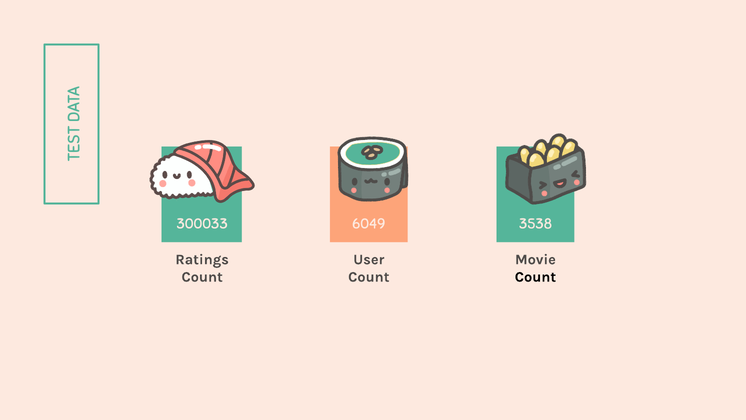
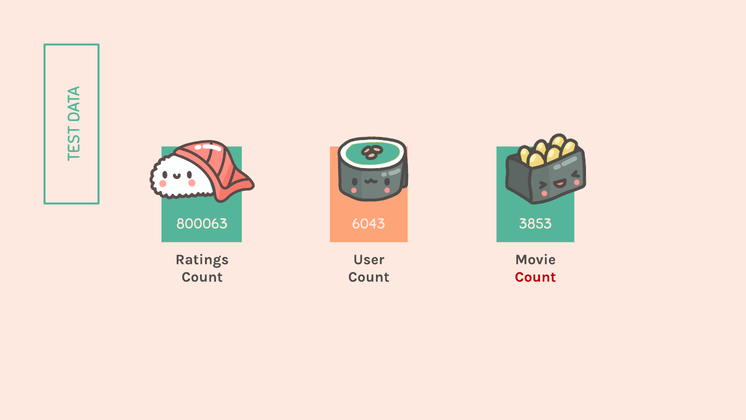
300033: 300033 -> 800063 (202, 224)
6049: 6049 -> 6043 (369, 224)
3538: 3538 -> 3853 (535, 224)
Count colour: black -> red (535, 277)
